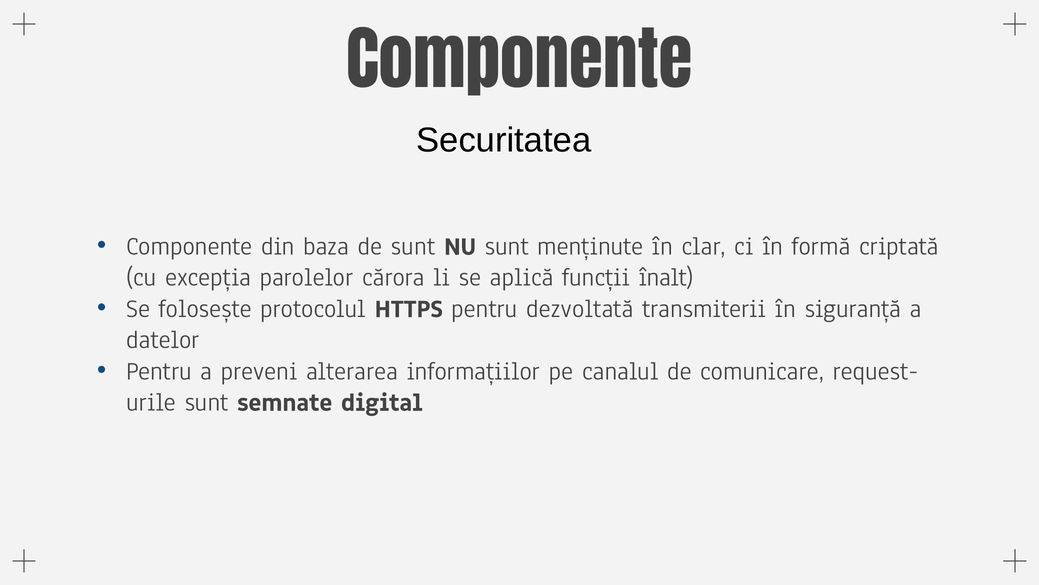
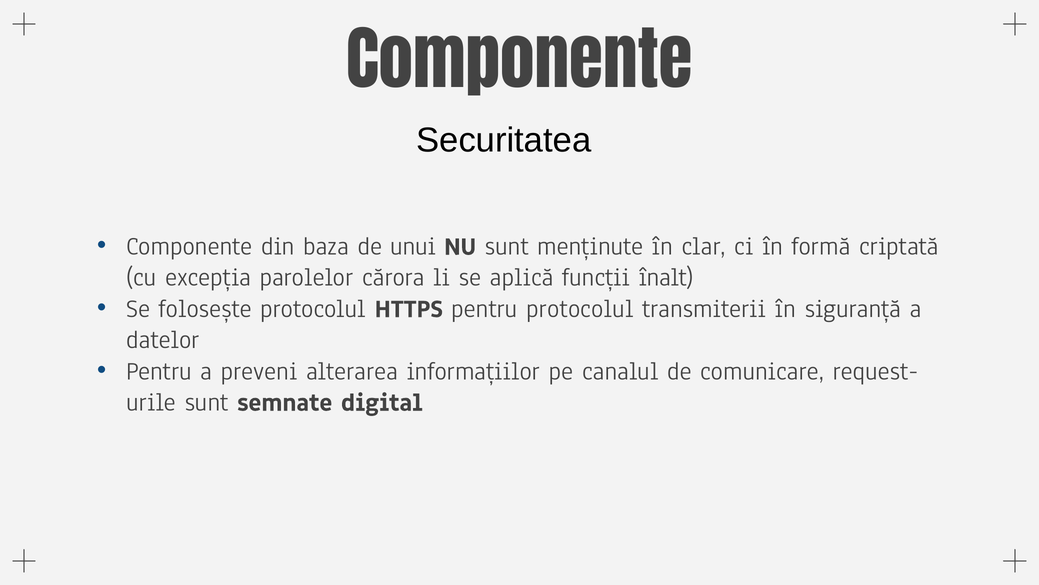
de sunt: sunt -> unui (413, 246)
pentru dezvoltată: dezvoltată -> protocolul (580, 308)
